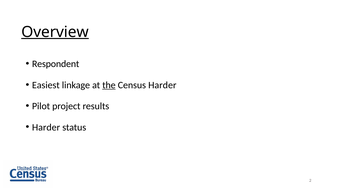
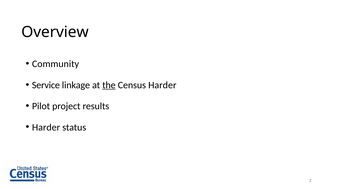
Overview underline: present -> none (55, 32)
Respondent: Respondent -> Community (56, 64)
Easiest: Easiest -> Service (46, 85)
